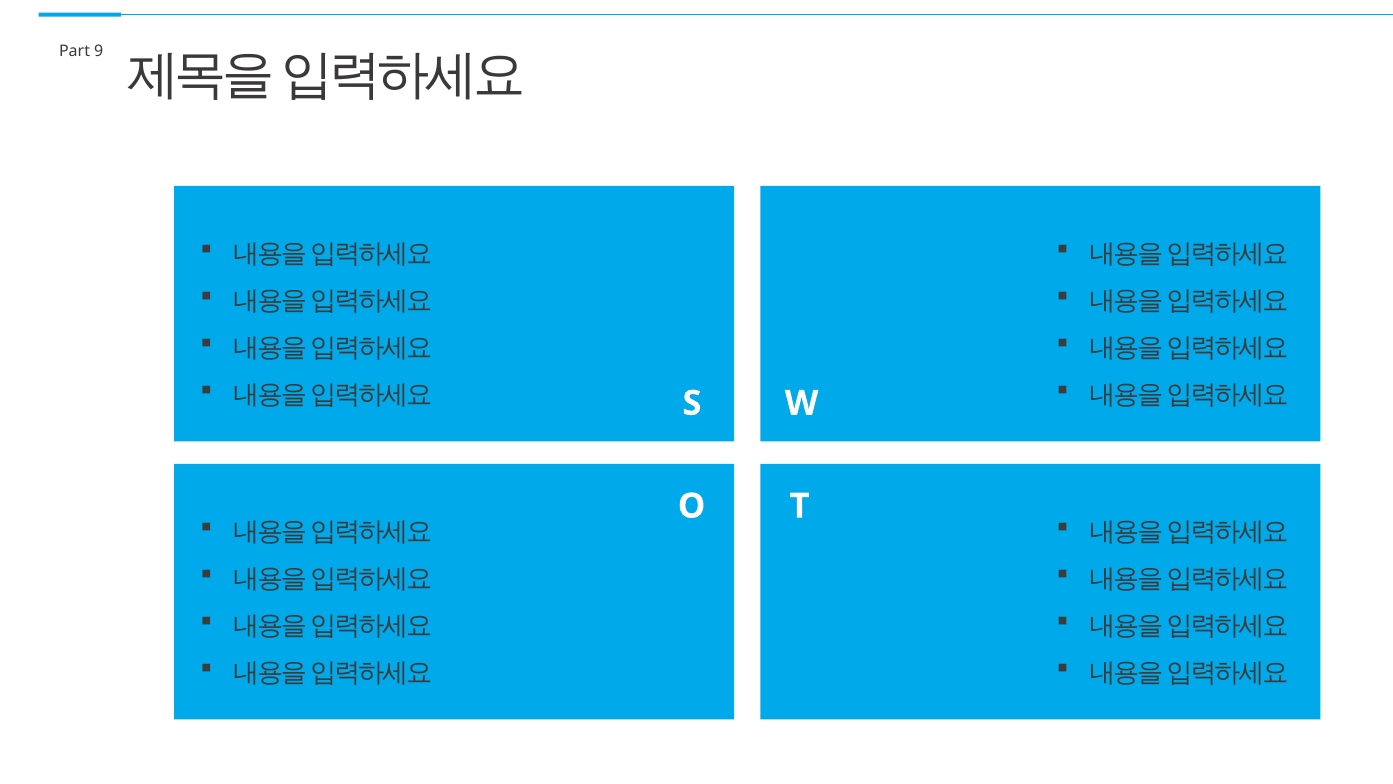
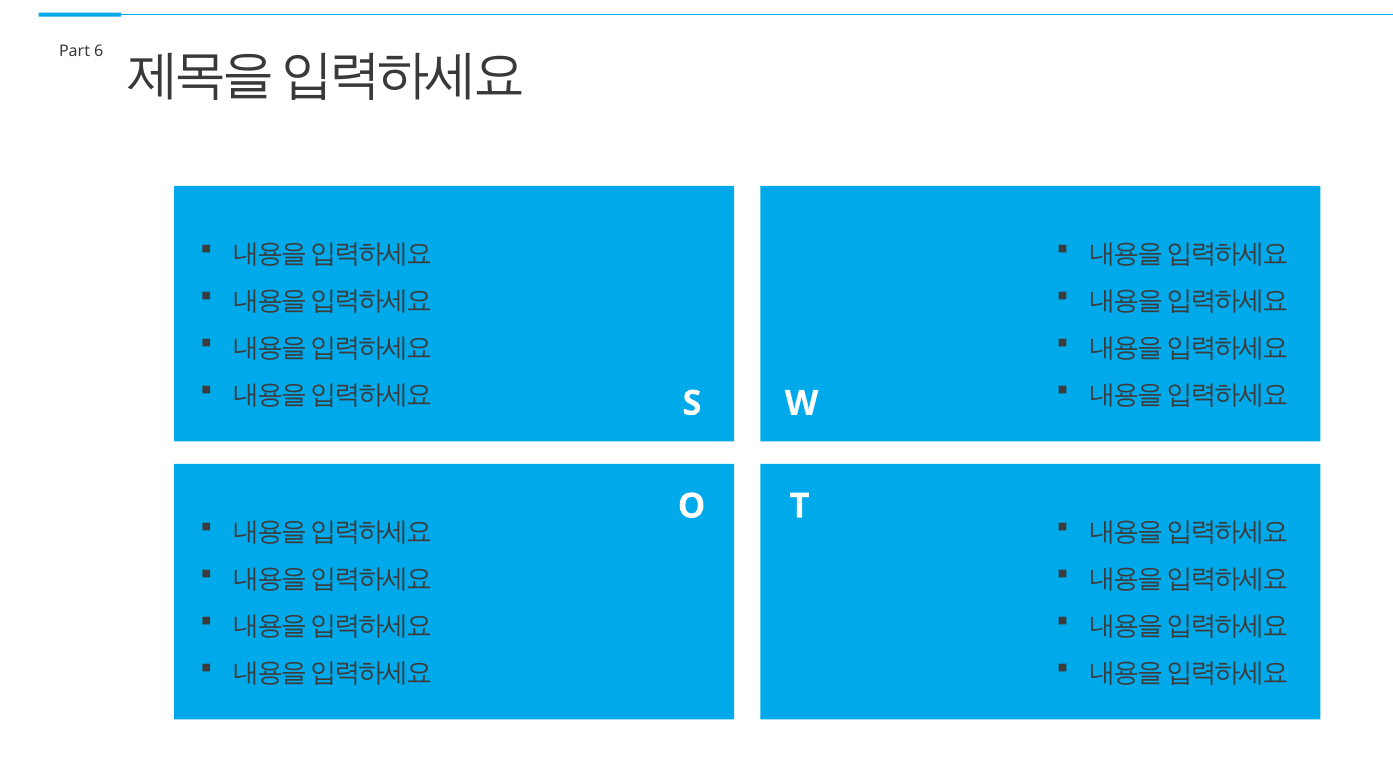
9: 9 -> 6 (99, 51)
